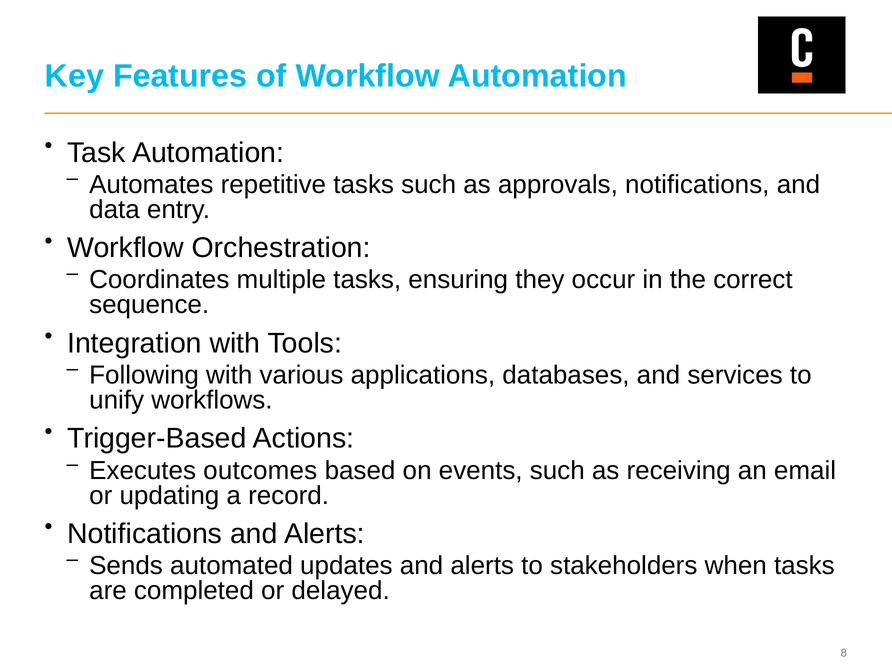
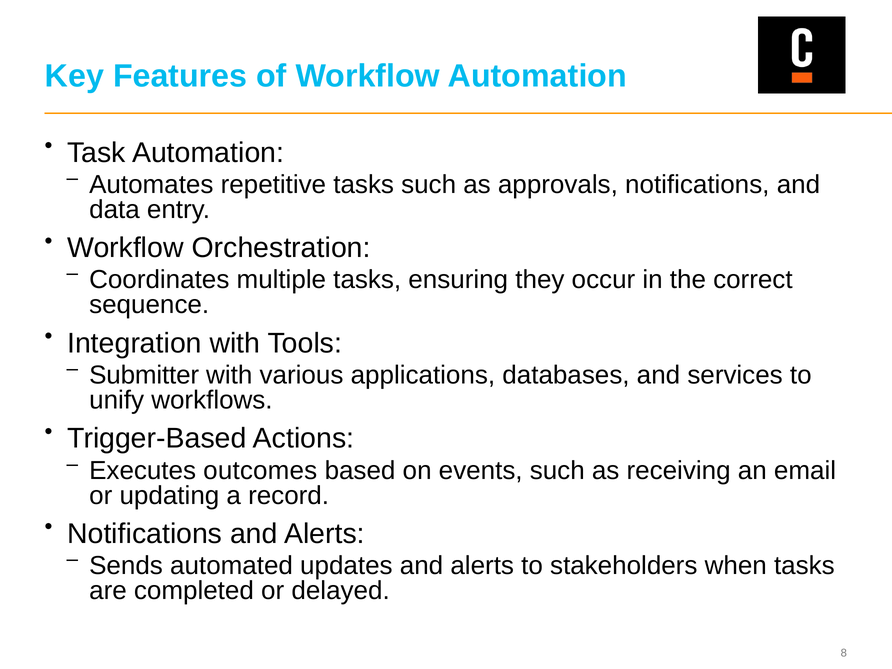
Following: Following -> Submitter (144, 375)
